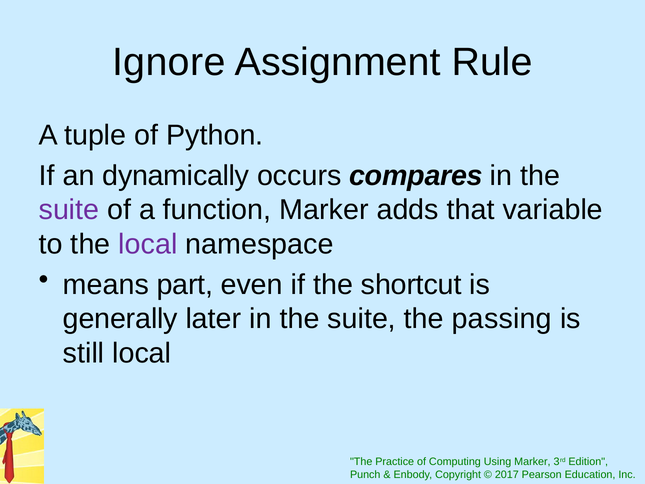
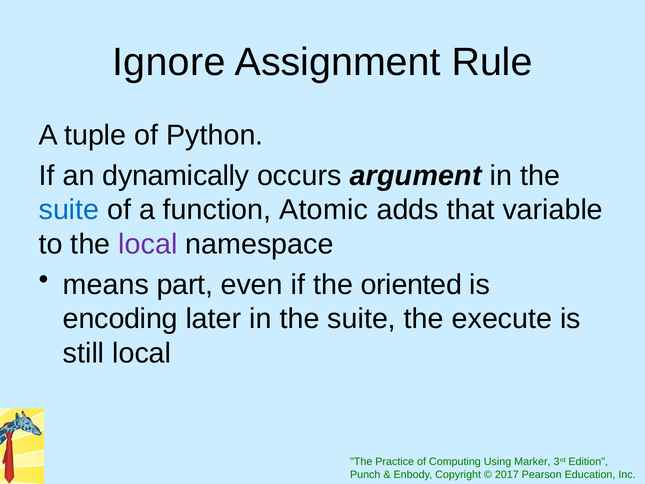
compares: compares -> argument (416, 175)
suite colour: purple -> blue (69, 210)
function Marker: Marker -> Atomic (324, 210)
shortcut: shortcut -> oriented (411, 284)
generally: generally -> encoding (120, 319)
passing: passing -> execute (502, 319)
